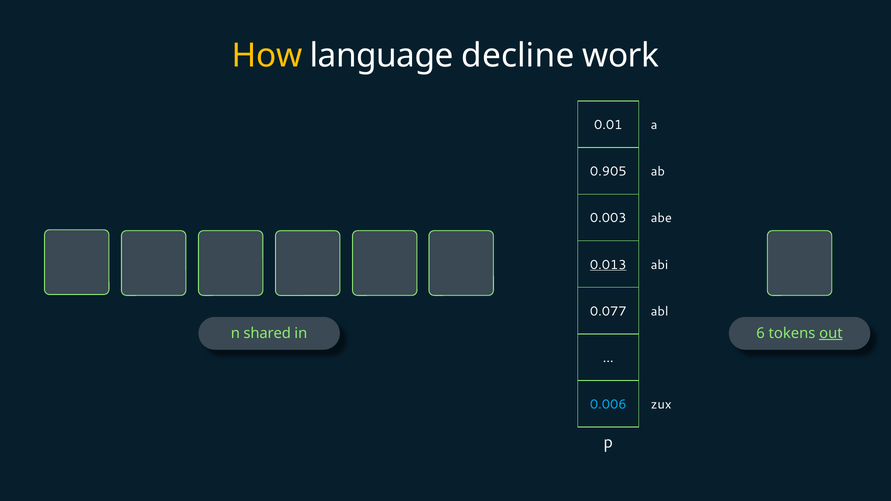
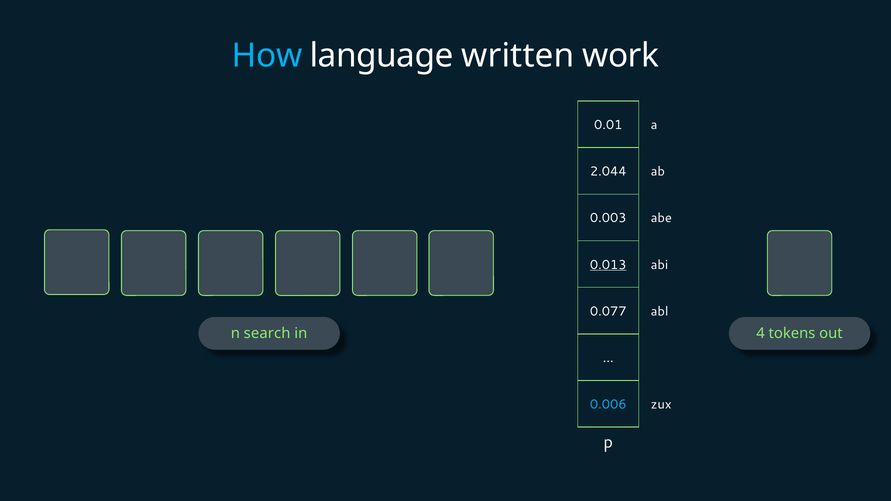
How colour: yellow -> light blue (267, 56)
decline: decline -> written (518, 56)
0.905: 0.905 -> 2.044 (608, 172)
shared: shared -> search (267, 333)
6: 6 -> 4 (761, 333)
out underline: present -> none (831, 333)
